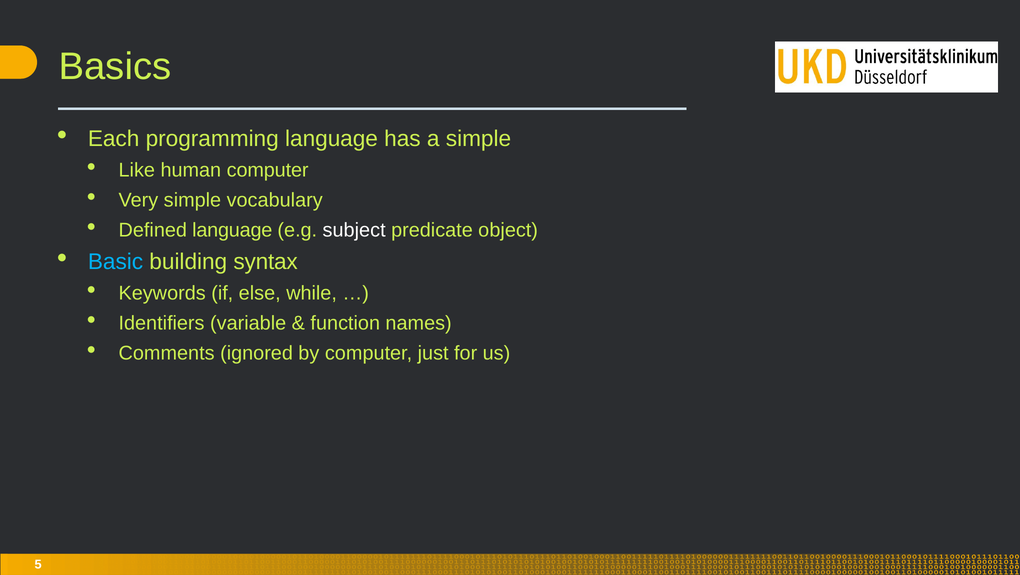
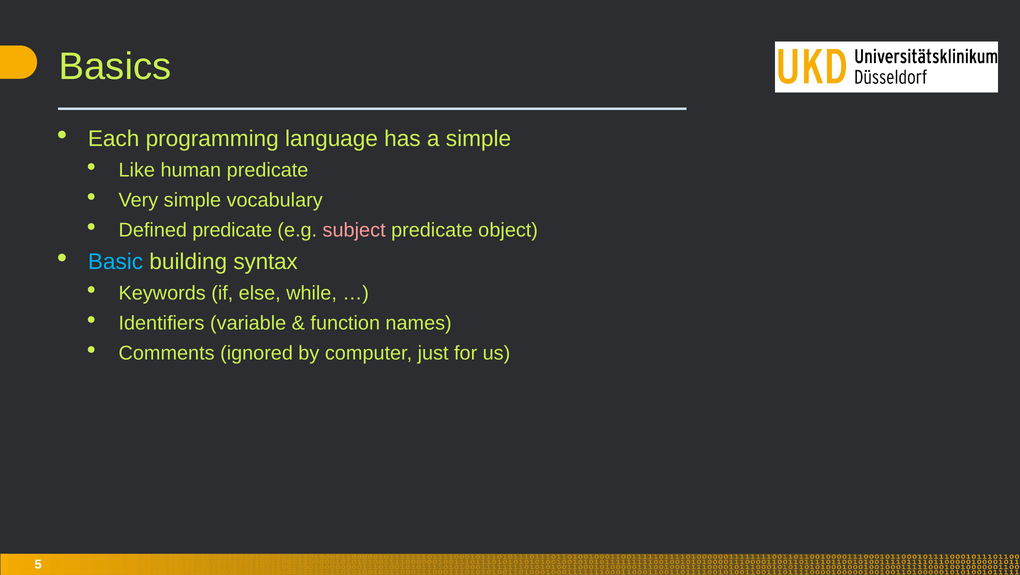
human computer: computer -> predicate (268, 170)
Defined language: language -> predicate (232, 230)
subject colour: white -> pink (354, 230)
